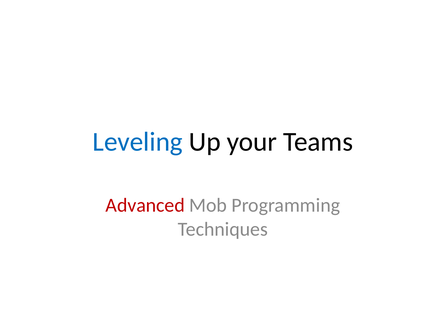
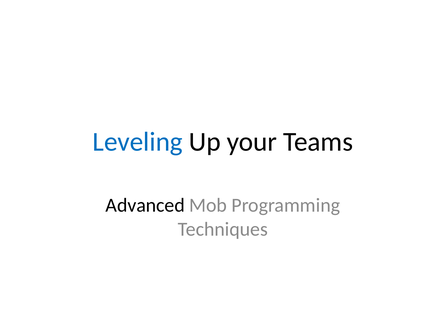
Advanced colour: red -> black (145, 205)
